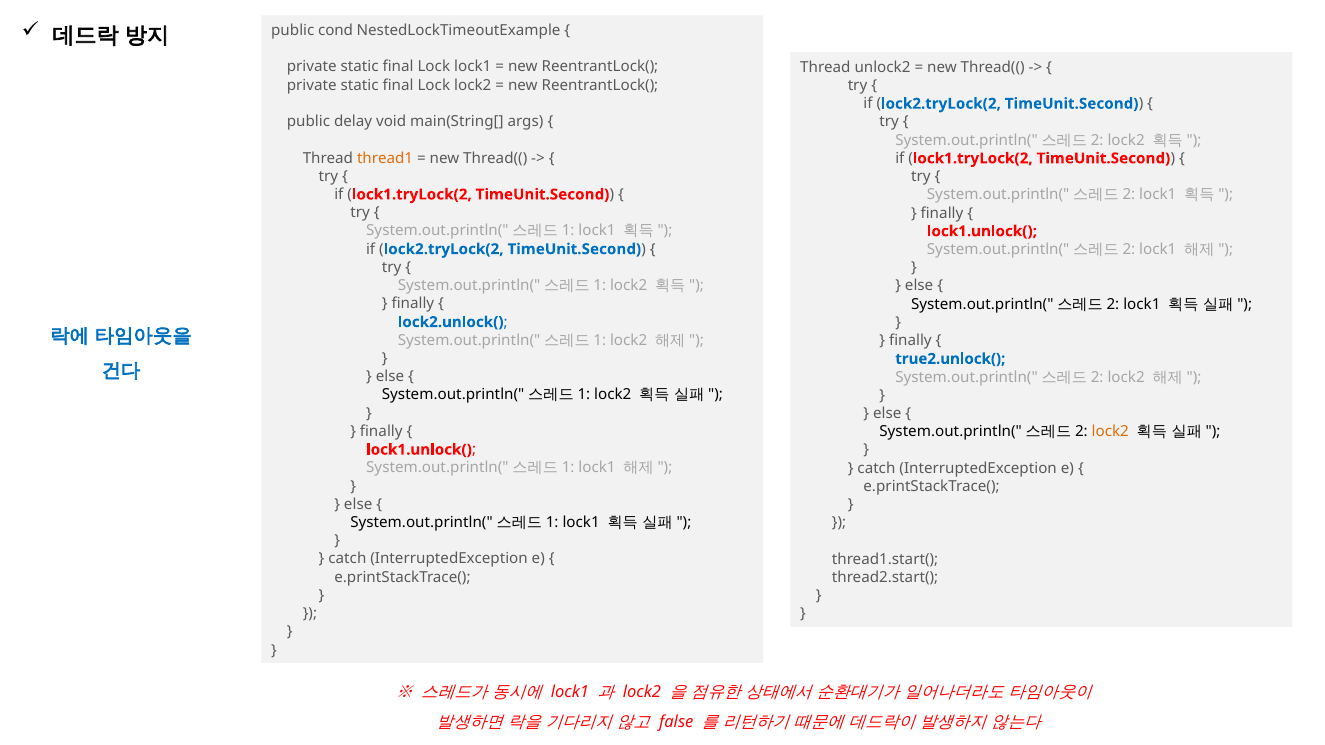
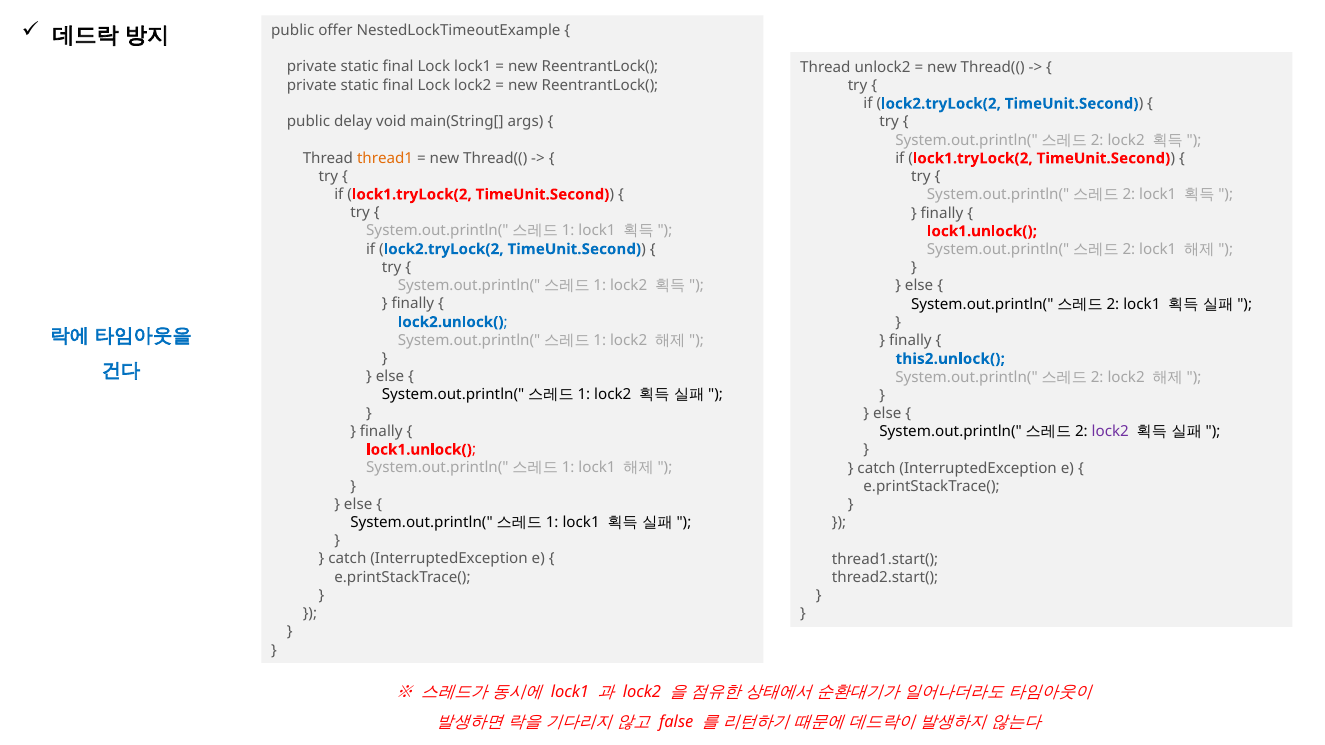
cond: cond -> offer (335, 30)
true2.unlock(: true2.unlock( -> this2.unlock( (950, 359)
lock2 colour: orange -> purple (1110, 432)
